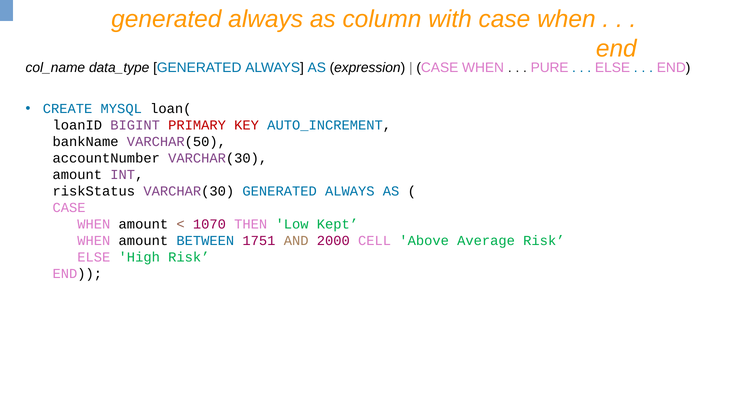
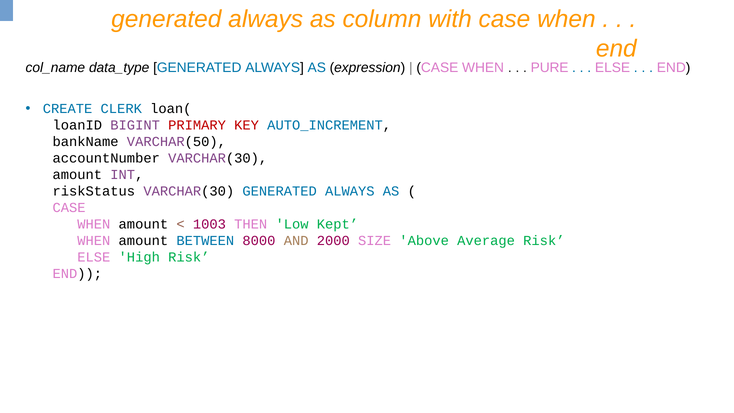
MYSQL: MYSQL -> CLERK (121, 109)
1070: 1070 -> 1003 (209, 224)
1751: 1751 -> 8000 (259, 241)
CELL: CELL -> SIZE (375, 241)
